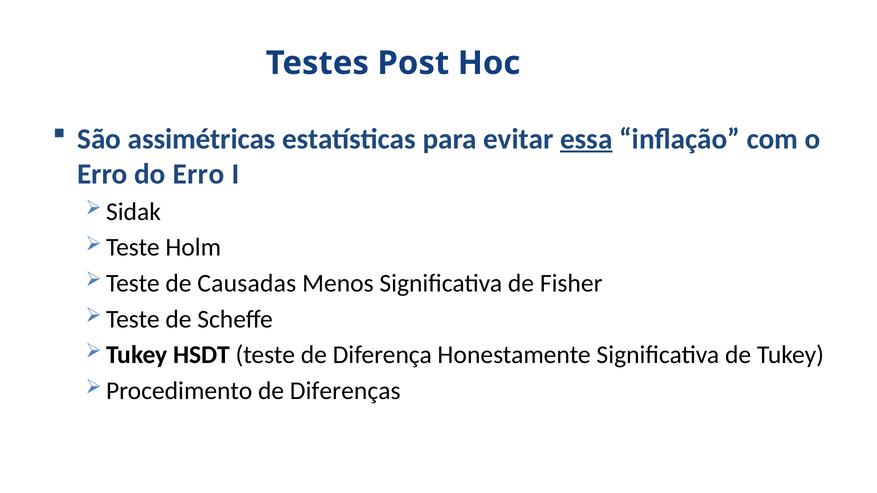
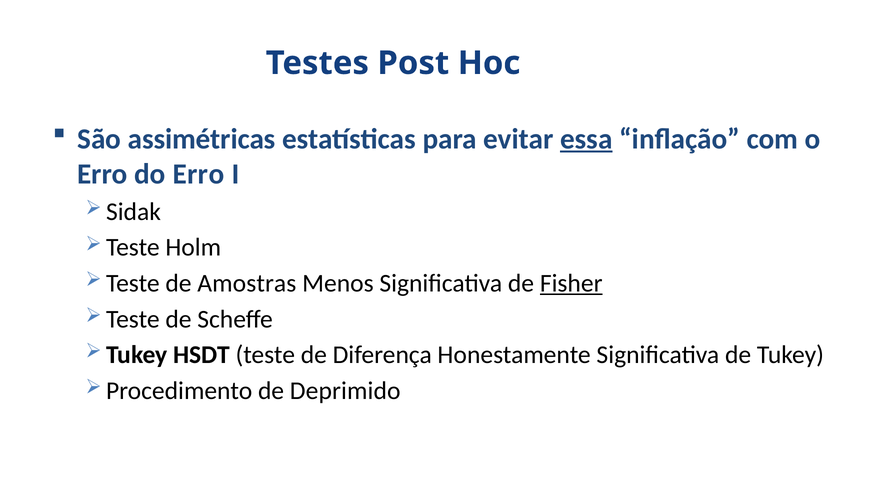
Causadas: Causadas -> Amostras (247, 284)
Fisher underline: none -> present (571, 284)
Diferenças: Diferenças -> Deprimido (345, 391)
